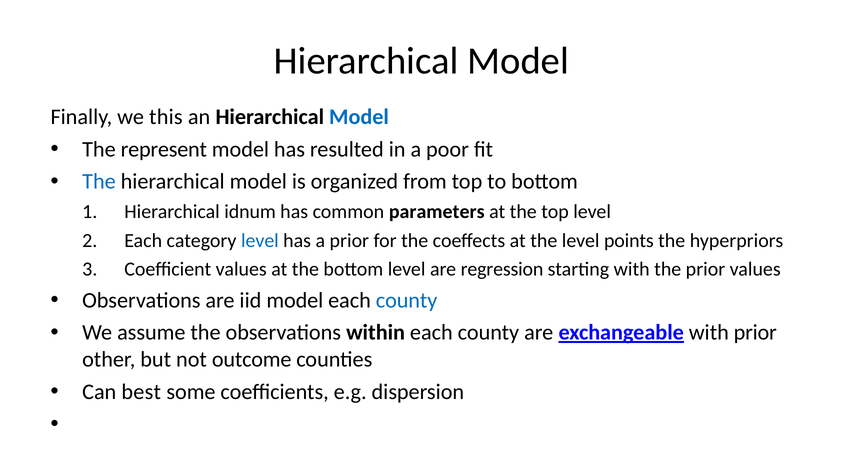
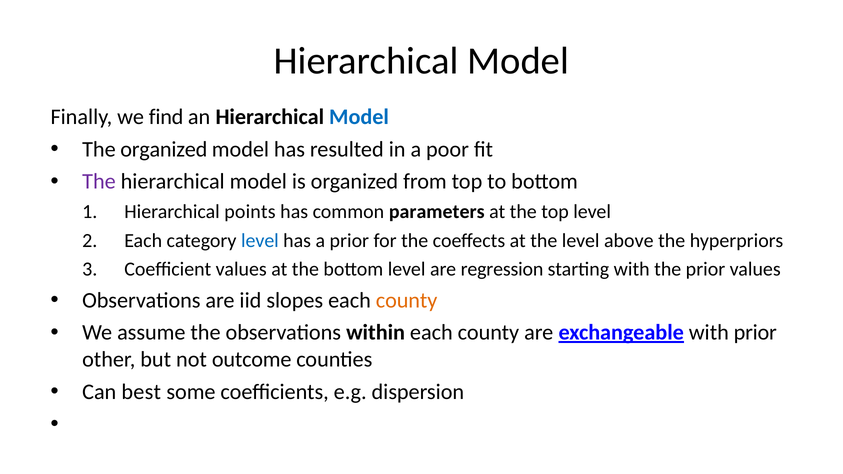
this: this -> find (166, 117)
The represent: represent -> organized (164, 149)
The colour: blue -> purple (99, 182)
idnum: idnum -> points (250, 212)
points: points -> above (629, 241)
iid model: model -> slopes (295, 300)
county colour: blue -> orange (407, 300)
